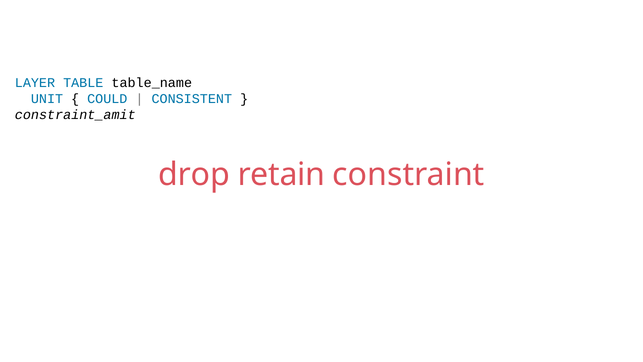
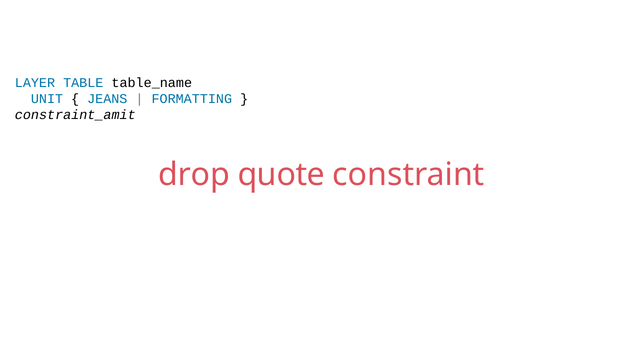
COULD: COULD -> JEANS (107, 99)
CONSISTENT: CONSISTENT -> FORMATTING (192, 99)
retain: retain -> quote (281, 174)
